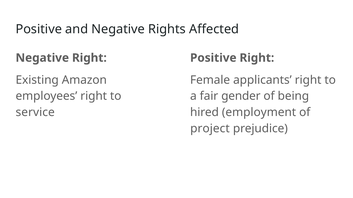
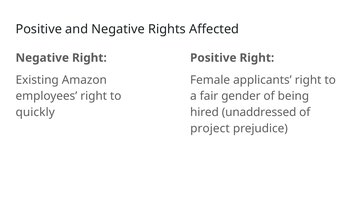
service: service -> quickly (35, 113)
employment: employment -> unaddressed (259, 113)
